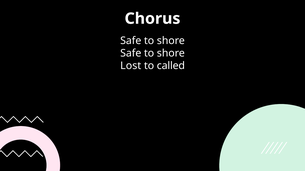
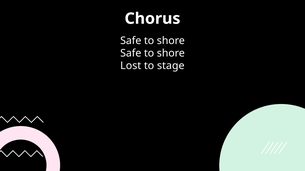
called: called -> stage (171, 66)
